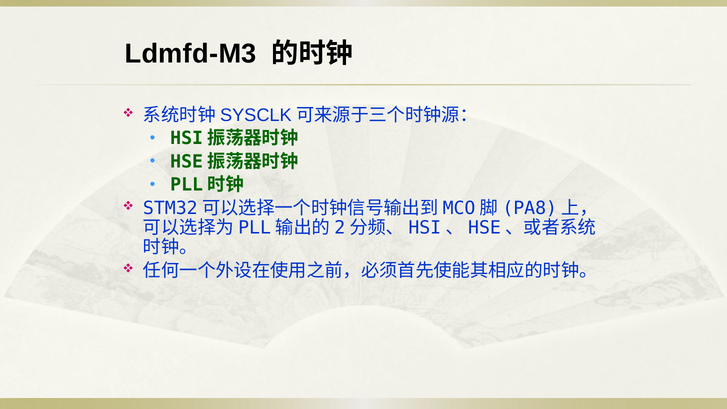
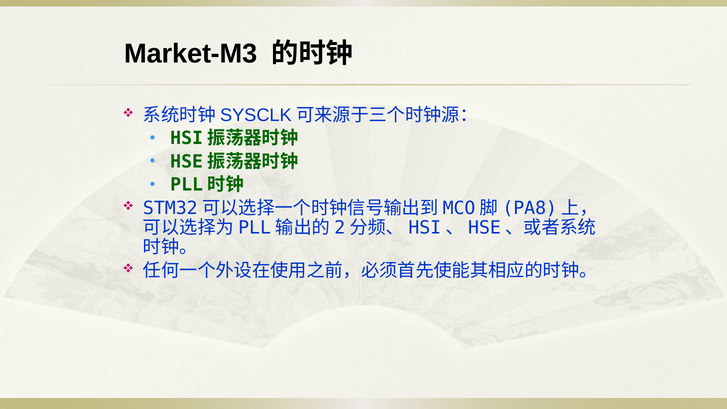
Ldmfd-M3: Ldmfd-M3 -> Market-M3 (191, 54)
